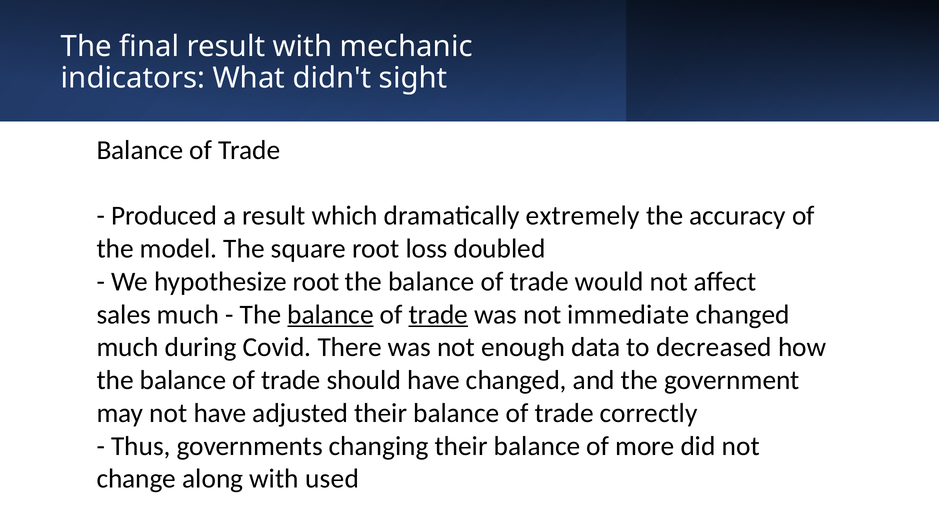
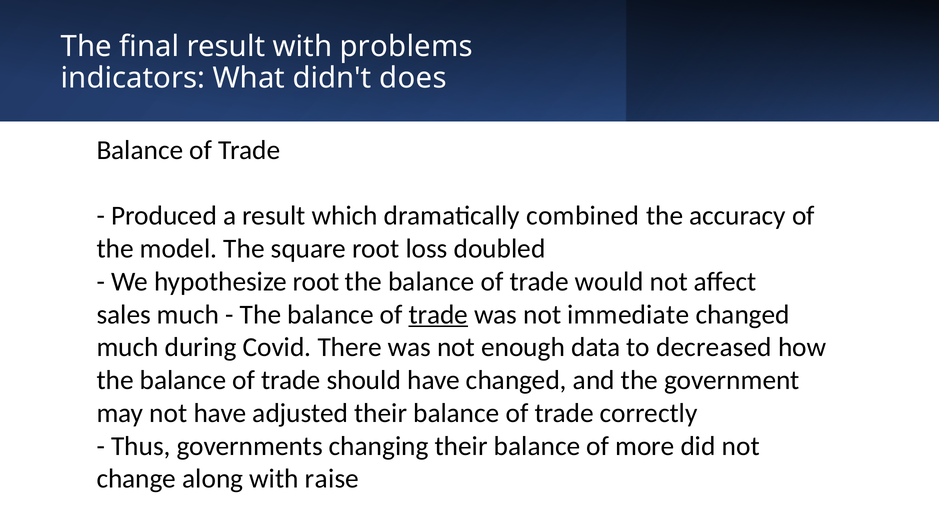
mechanic: mechanic -> problems (406, 46)
sight: sight -> does (413, 78)
extremely: extremely -> combined (583, 216)
balance underline: present -> none (330, 315)
used: used -> raise (332, 479)
